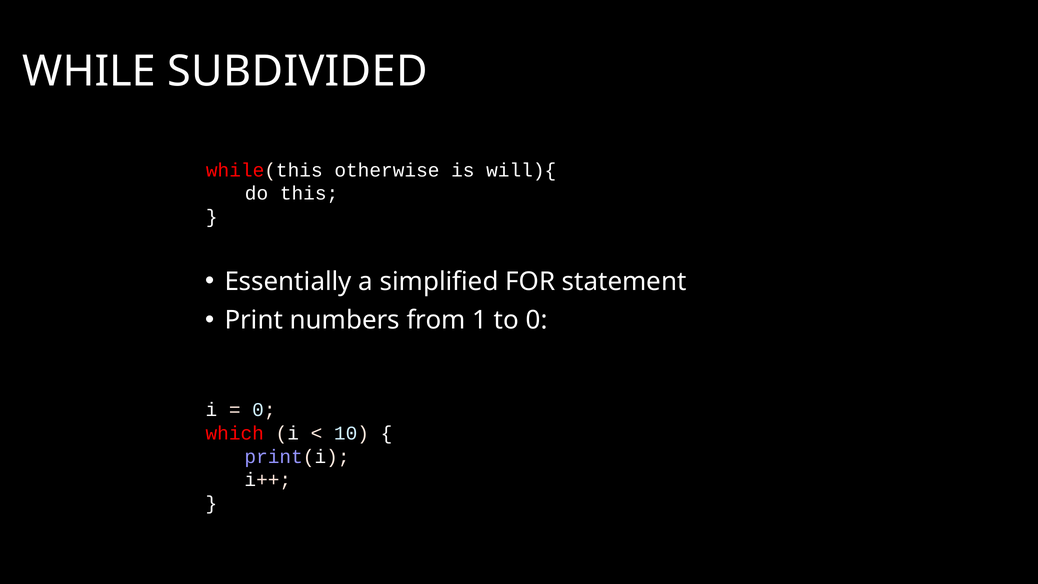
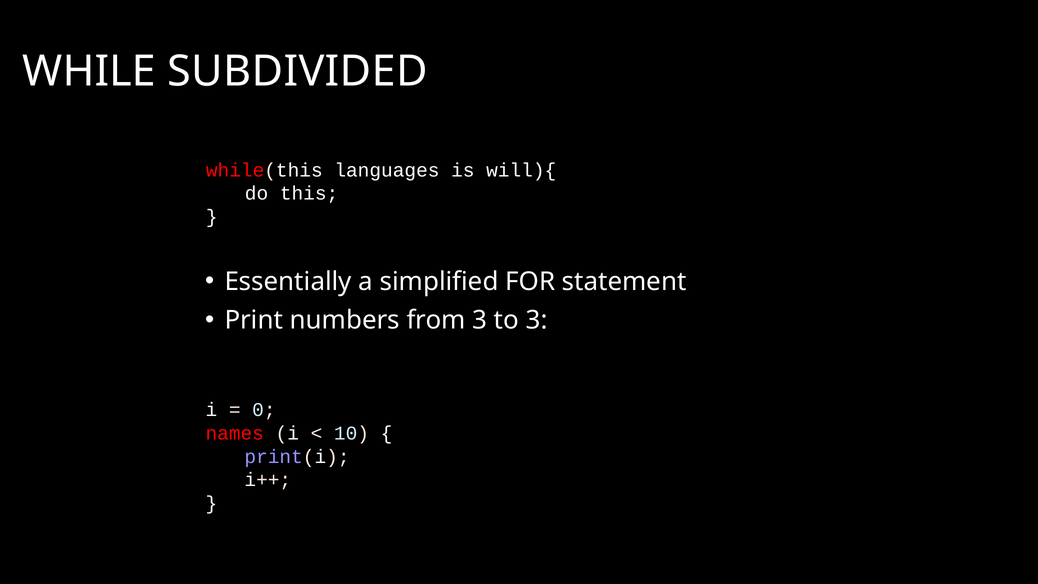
otherwise: otherwise -> languages (387, 170)
from 1: 1 -> 3 (480, 320)
to 0: 0 -> 3 (537, 320)
which: which -> names (235, 433)
